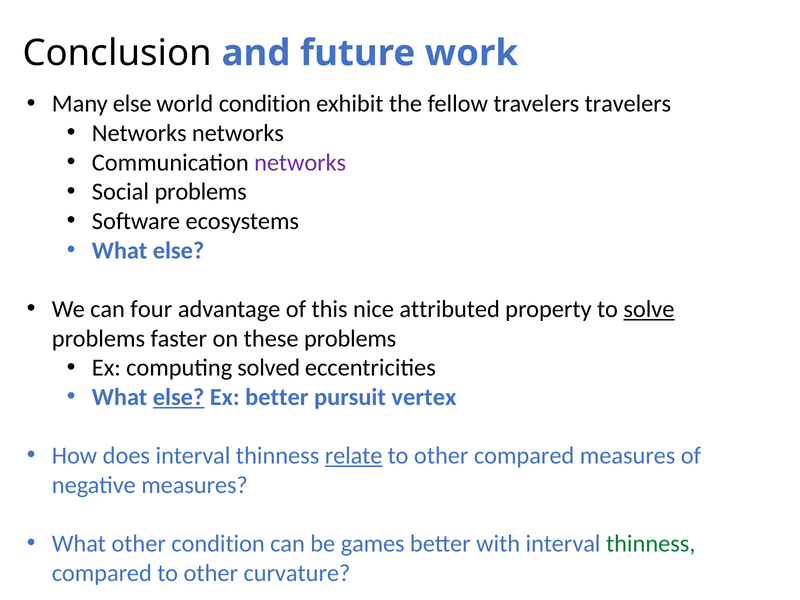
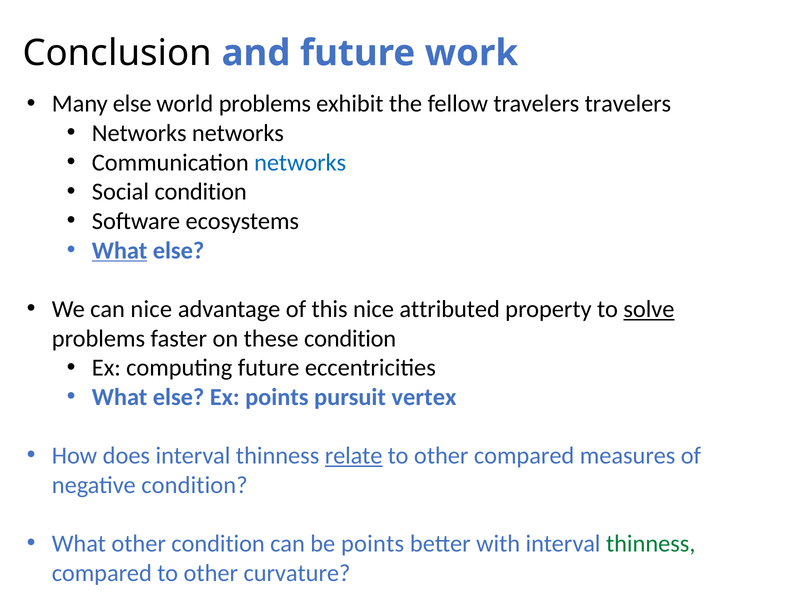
world condition: condition -> problems (265, 104)
networks colour: purple -> blue (300, 163)
Social problems: problems -> condition (201, 192)
What underline: none -> present (120, 250)
can four: four -> nice (151, 309)
these problems: problems -> condition (350, 338)
computing solved: solved -> future (269, 368)
else underline: present -> none (179, 397)
Ex better: better -> points (277, 397)
negative measures: measures -> condition (194, 485)
be games: games -> points (373, 544)
